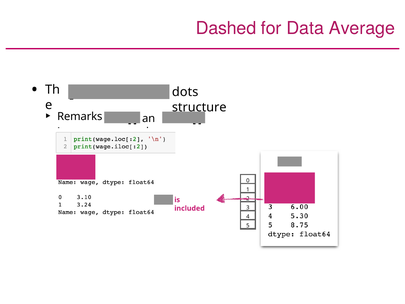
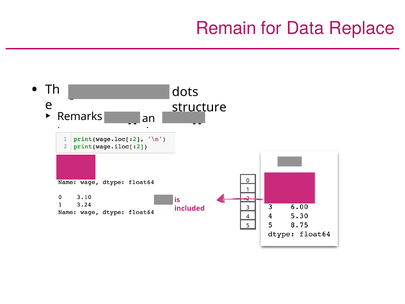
Dashed: Dashed -> Remain (226, 28)
Average: Average -> Replace (362, 28)
